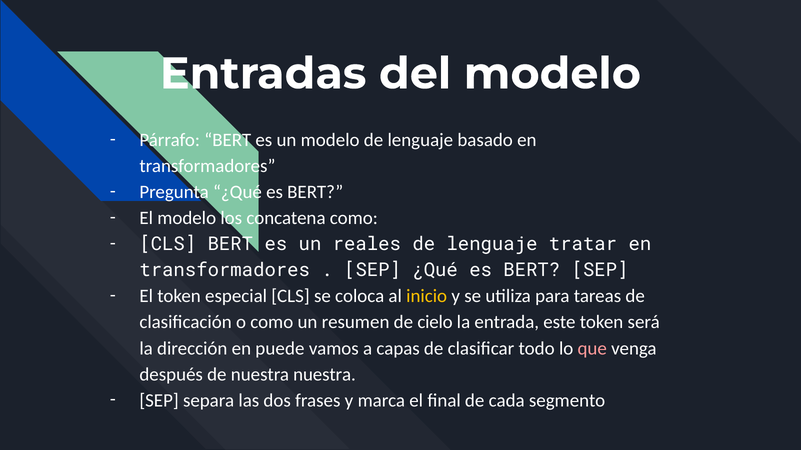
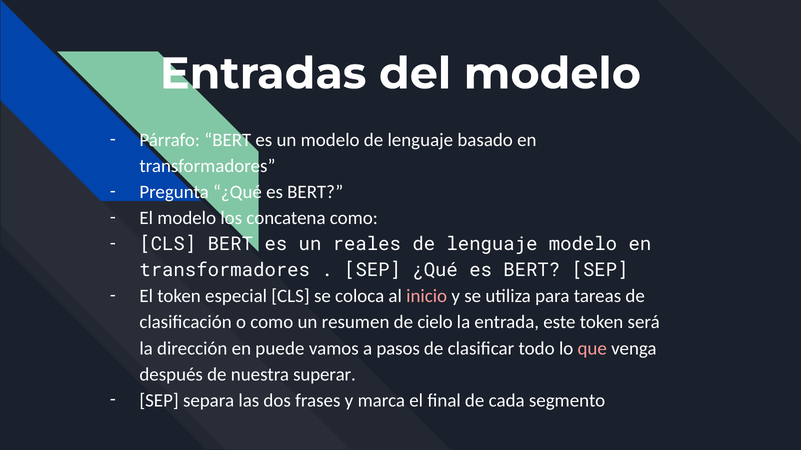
lenguaje tratar: tratar -> modelo (583, 244)
inicio colour: yellow -> pink (427, 297)
capas: capas -> pasos (398, 349)
nuestra nuestra: nuestra -> superar (325, 375)
